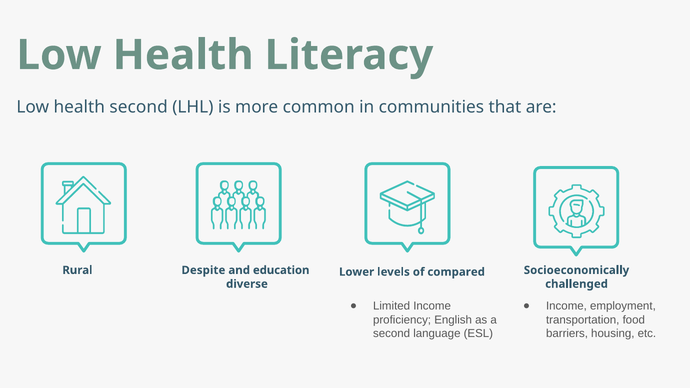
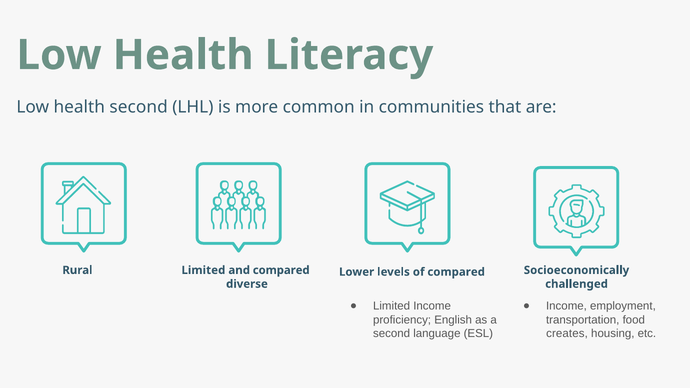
Rural Despite: Despite -> Limited (203, 270)
and education: education -> compared (281, 270)
barriers: barriers -> creates (567, 334)
